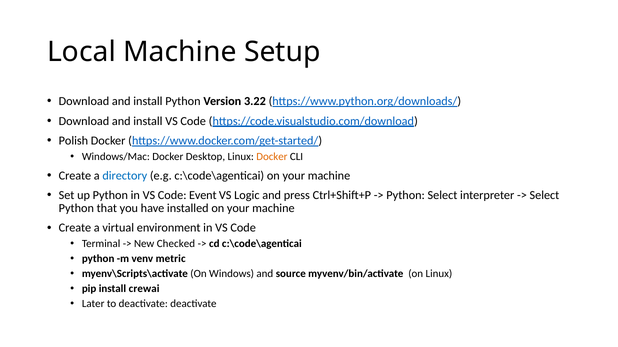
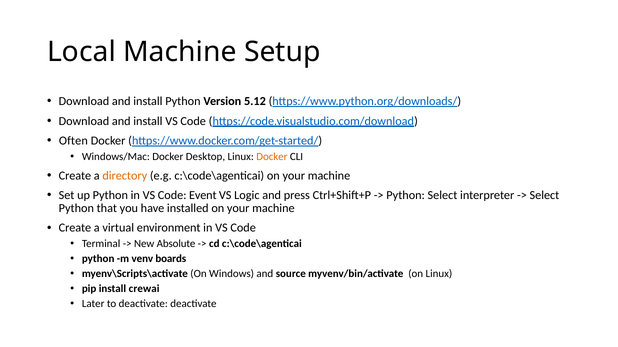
3.22: 3.22 -> 5.12 (255, 101)
Polish: Polish -> Often (73, 141)
directory colour: blue -> orange (125, 176)
Checked: Checked -> Absolute (176, 244)
metric: metric -> boards (171, 259)
